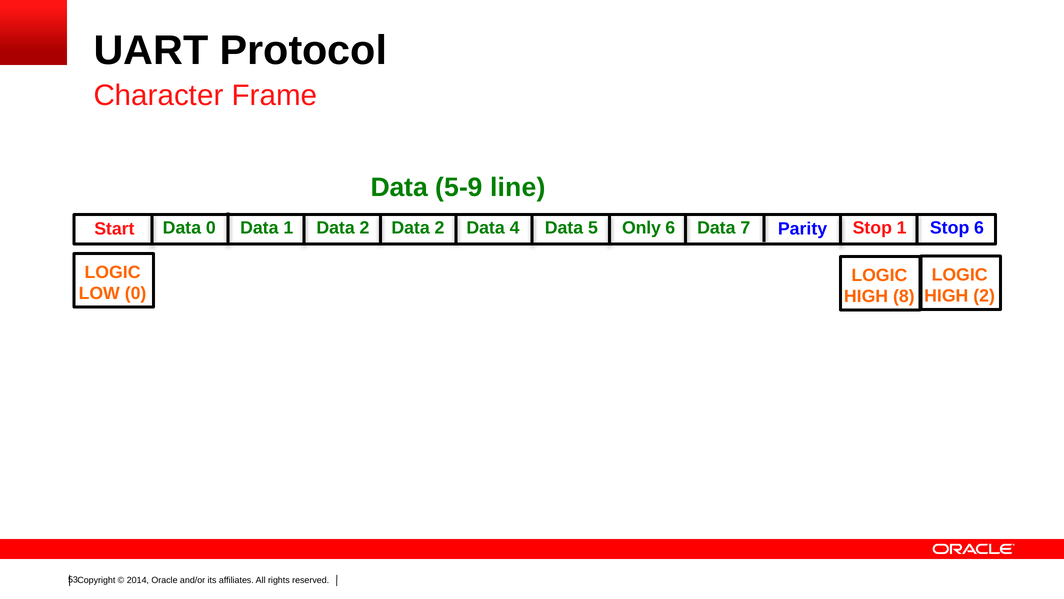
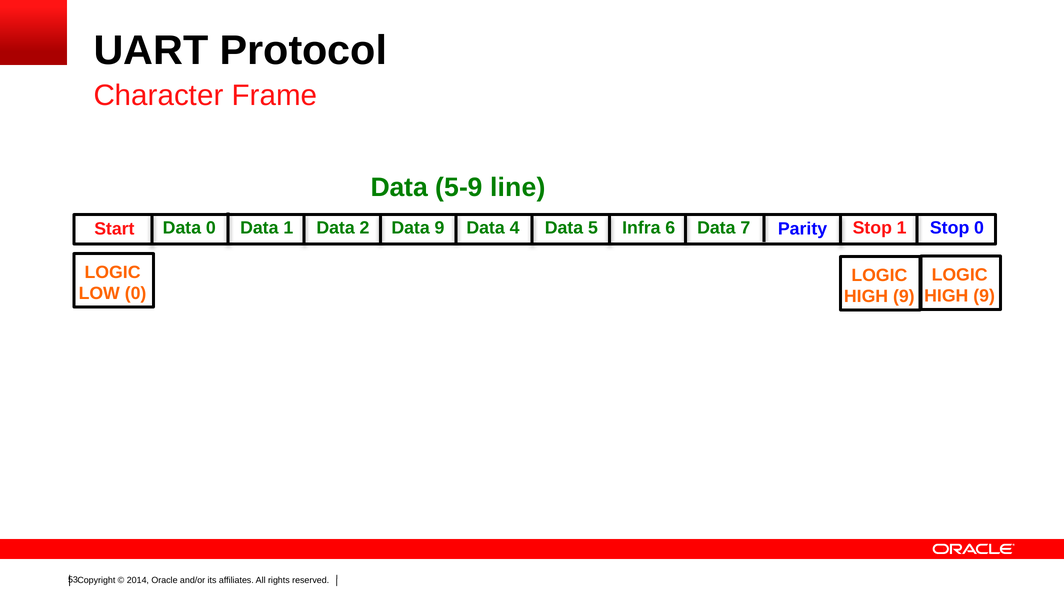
2 Data 2: 2 -> 9 (440, 228)
Only: Only -> Infra (641, 228)
Stop 6: 6 -> 0 (979, 228)
2: 2 -> 9 (984, 296)
8: 8 -> 9 (904, 296)
